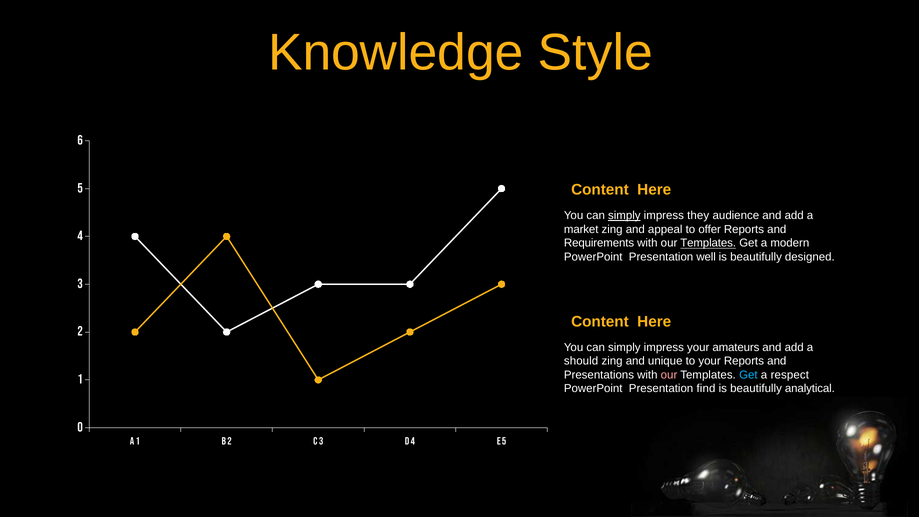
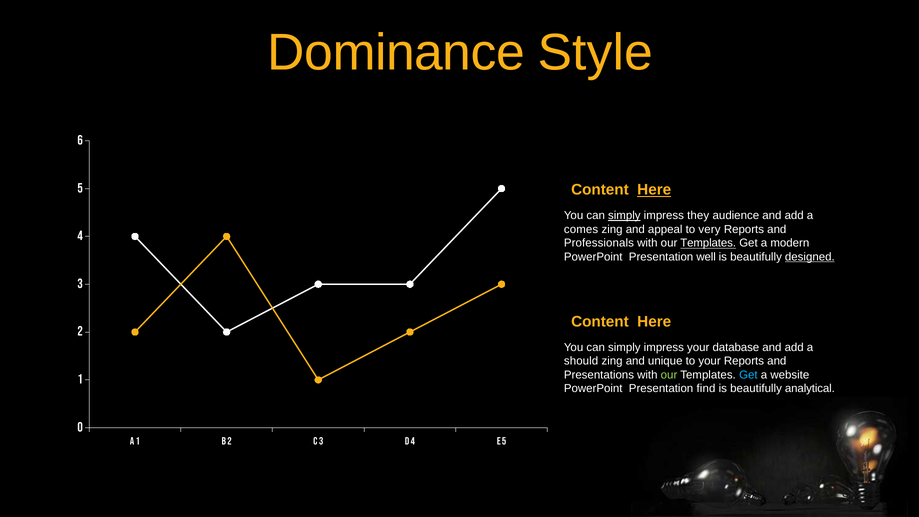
Knowledge: Knowledge -> Dominance (396, 53)
Here underline: none -> present (654, 190)
market: market -> comes (581, 229)
offer: offer -> very (710, 229)
Requirements: Requirements -> Professionals (599, 243)
designed underline: none -> present (810, 257)
amateurs: amateurs -> database (736, 347)
our colour: pink -> light green (669, 375)
respect: respect -> website (790, 375)
